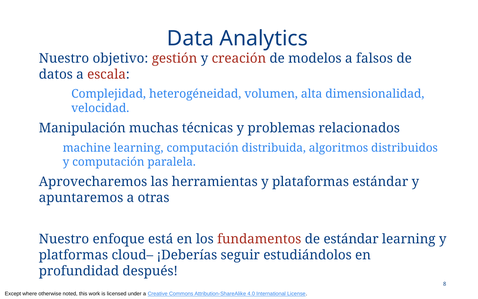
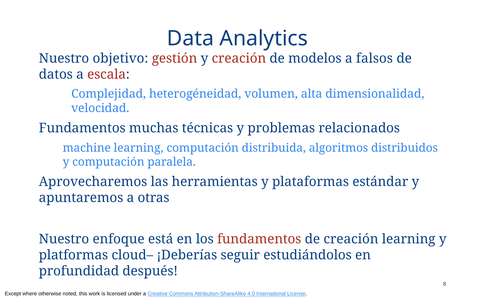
Manipulación: Manipulación -> Fundamentos (82, 128)
de estándar: estándar -> creación (351, 239)
